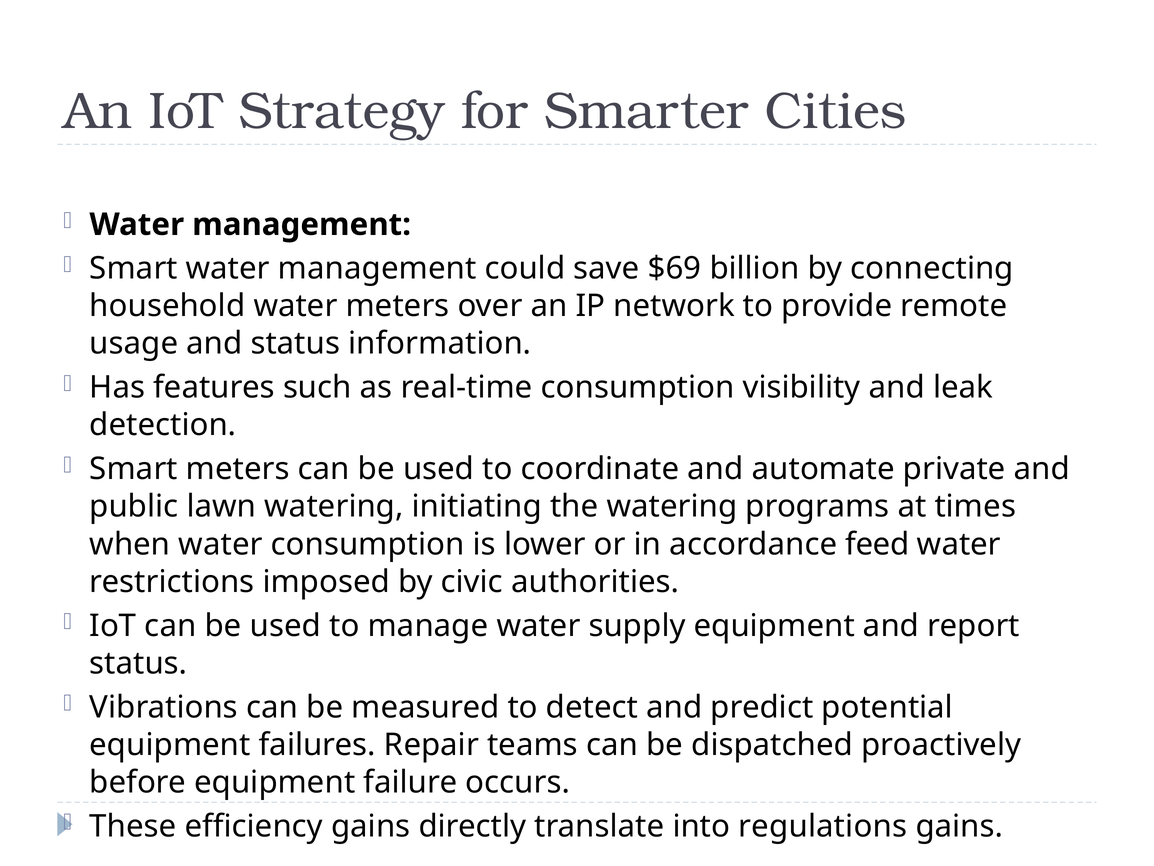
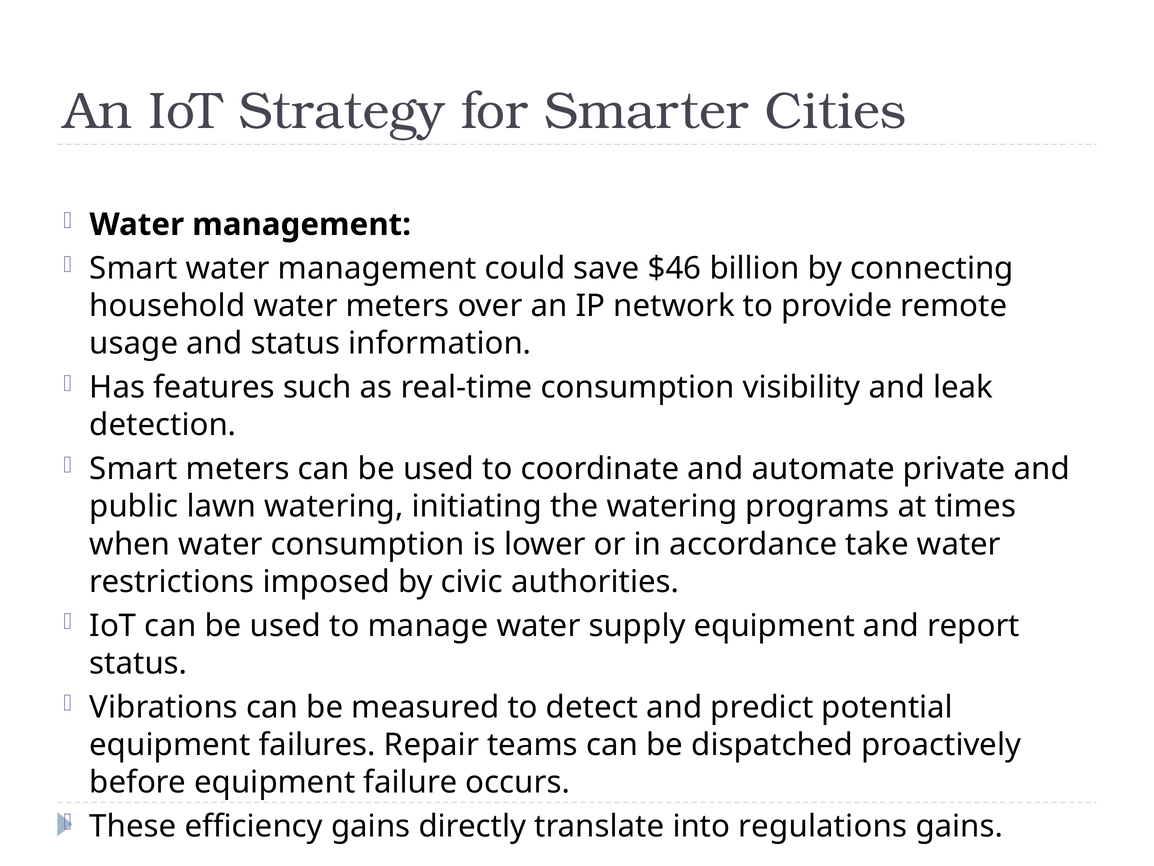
$69: $69 -> $46 (674, 268)
feed: feed -> take (877, 544)
